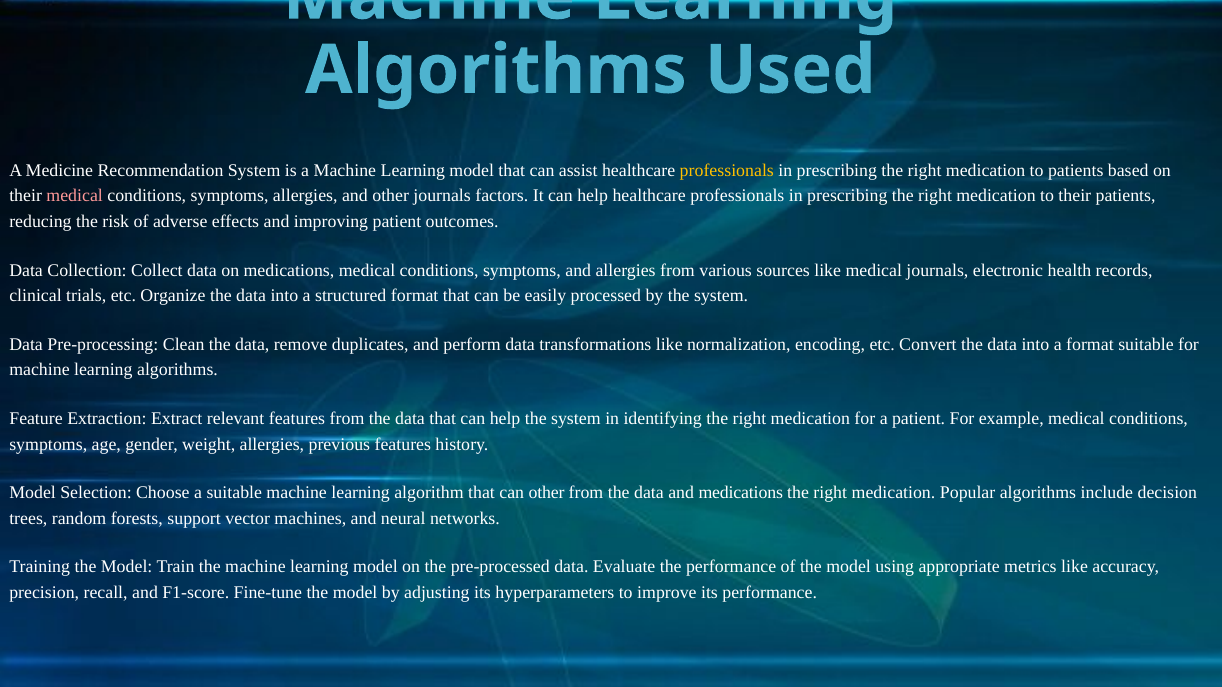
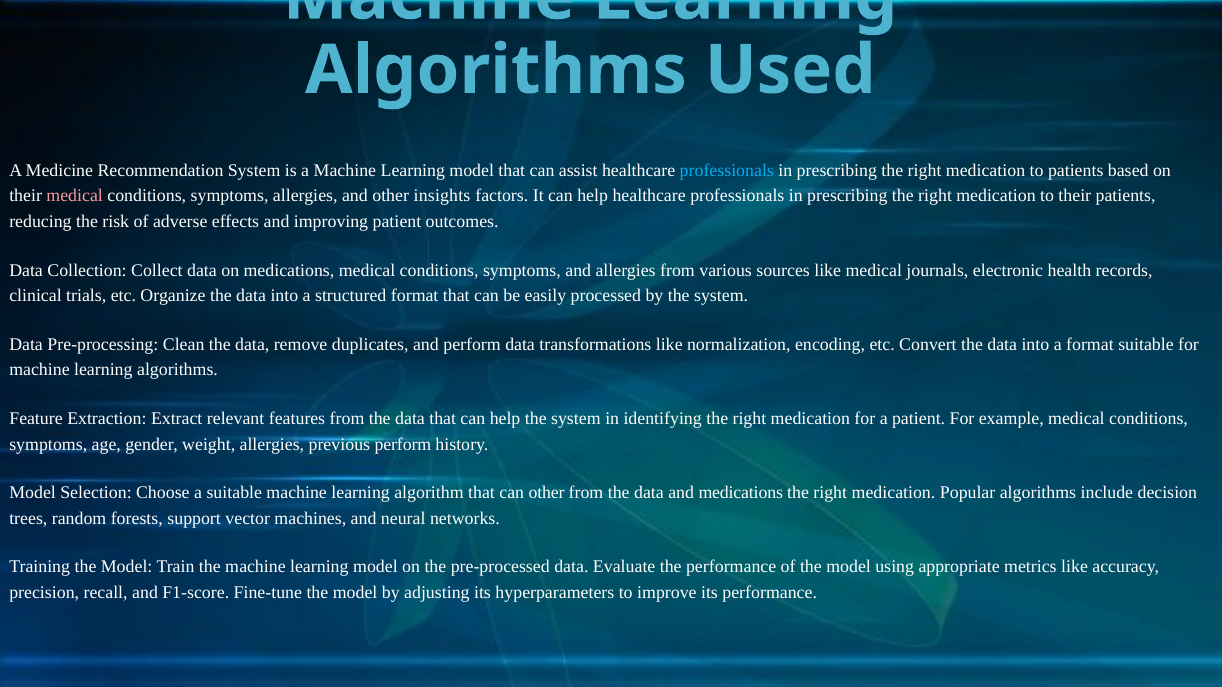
professionals colour: yellow -> light blue (727, 171)
other journals: journals -> insights (442, 196)
previous features: features -> perform (403, 445)
